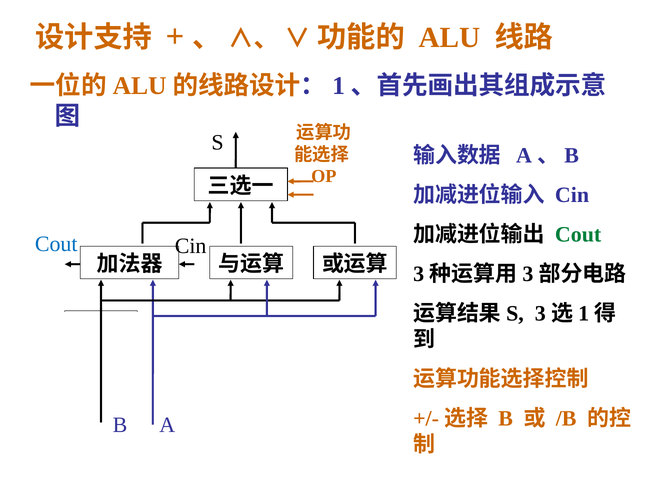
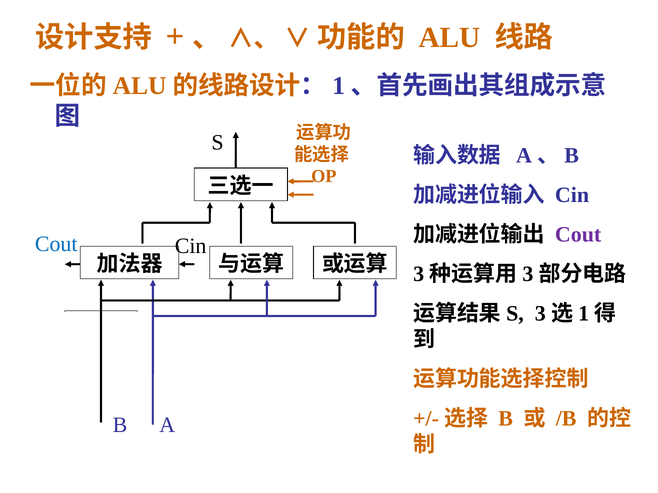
Cout colour: green -> purple (578, 235)
